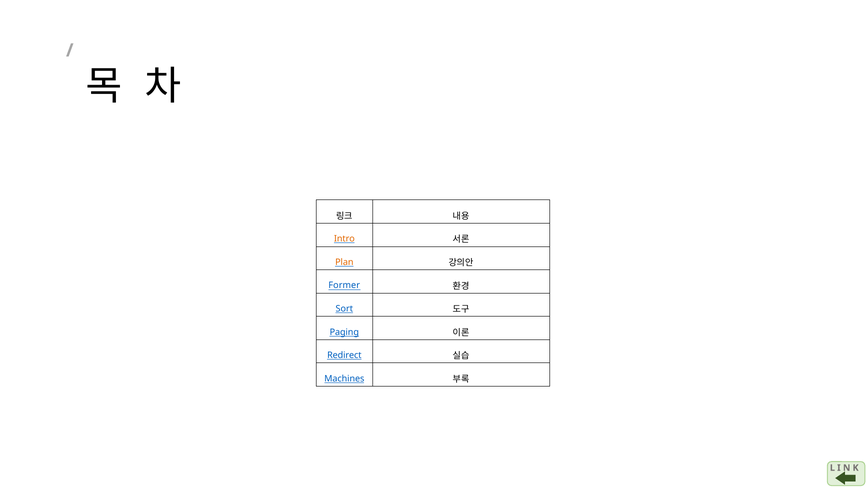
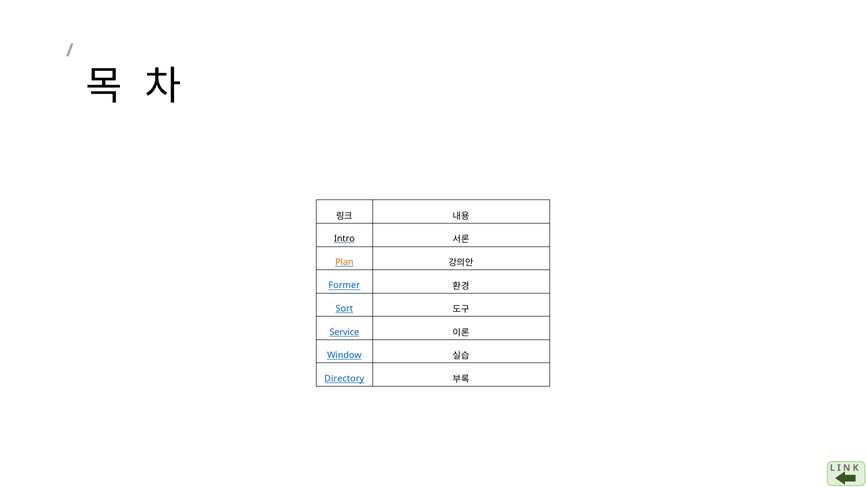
Intro colour: orange -> black (344, 239)
Paging: Paging -> Service (344, 332)
Redirect: Redirect -> Window (344, 355)
Machines: Machines -> Directory (344, 379)
